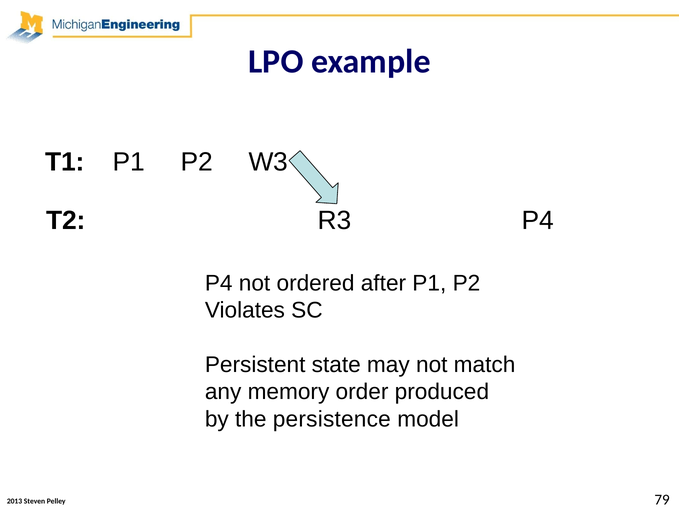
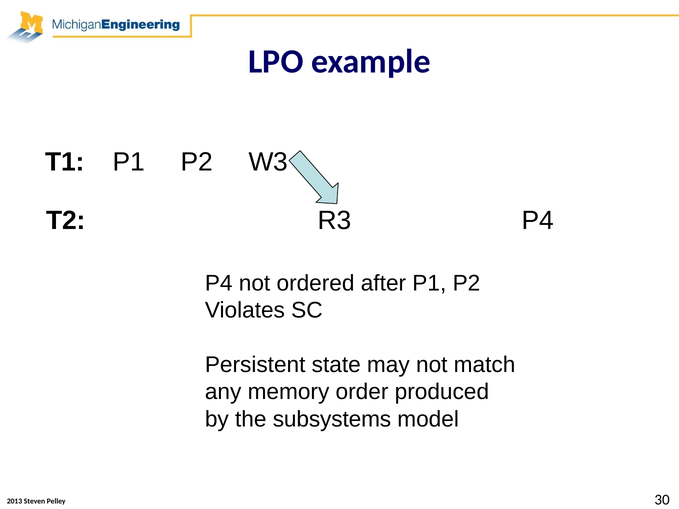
persistence: persistence -> subsystems (332, 419)
79: 79 -> 30 (662, 500)
